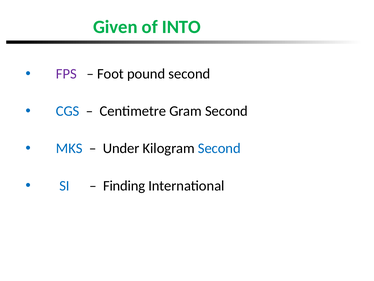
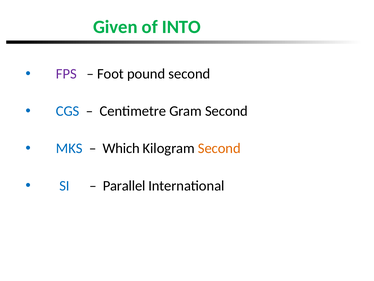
Under: Under -> Which (121, 148)
Second colour: blue -> orange (219, 148)
Finding: Finding -> Parallel (124, 185)
